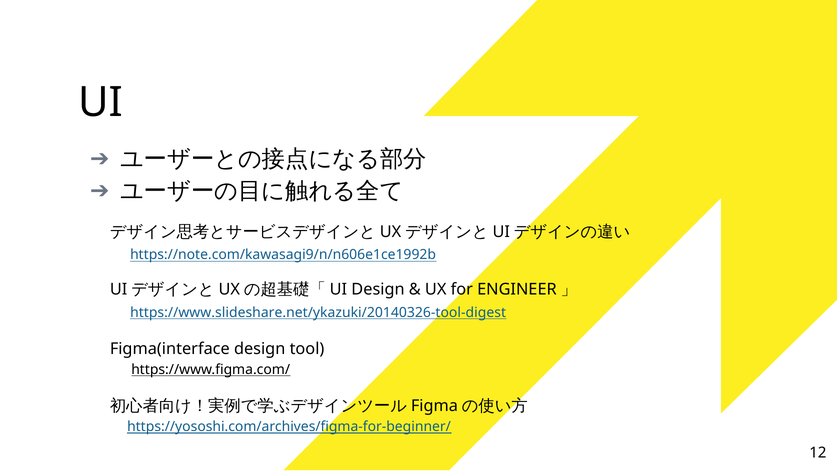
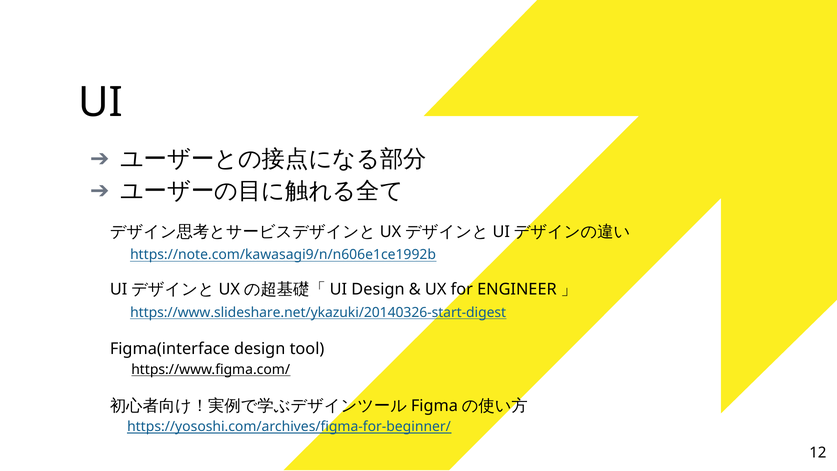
https://www.slideshare.net/ykazuki/20140326-tool-digest: https://www.slideshare.net/ykazuki/20140326-tool-digest -> https://www.slideshare.net/ykazuki/20140326-start-digest (318, 312)
